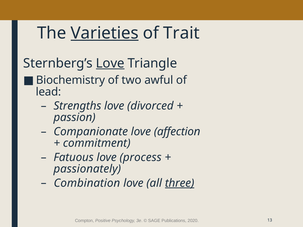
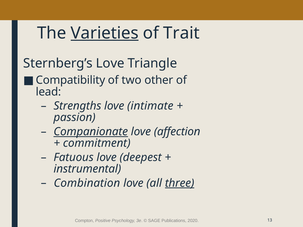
Love underline: present -> none (110, 63)
Biochemistry: Biochemistry -> Compatibility (70, 80)
awful: awful -> other (159, 80)
divorced: divorced -> intimate (150, 106)
Companionate underline: none -> present (91, 132)
process: process -> deepest (141, 158)
passionately: passionately -> instrumental (87, 169)
